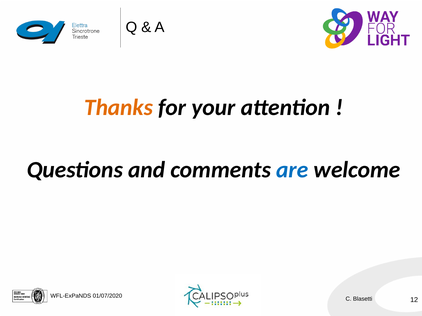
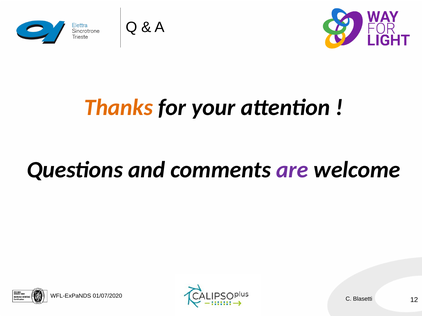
are colour: blue -> purple (292, 170)
